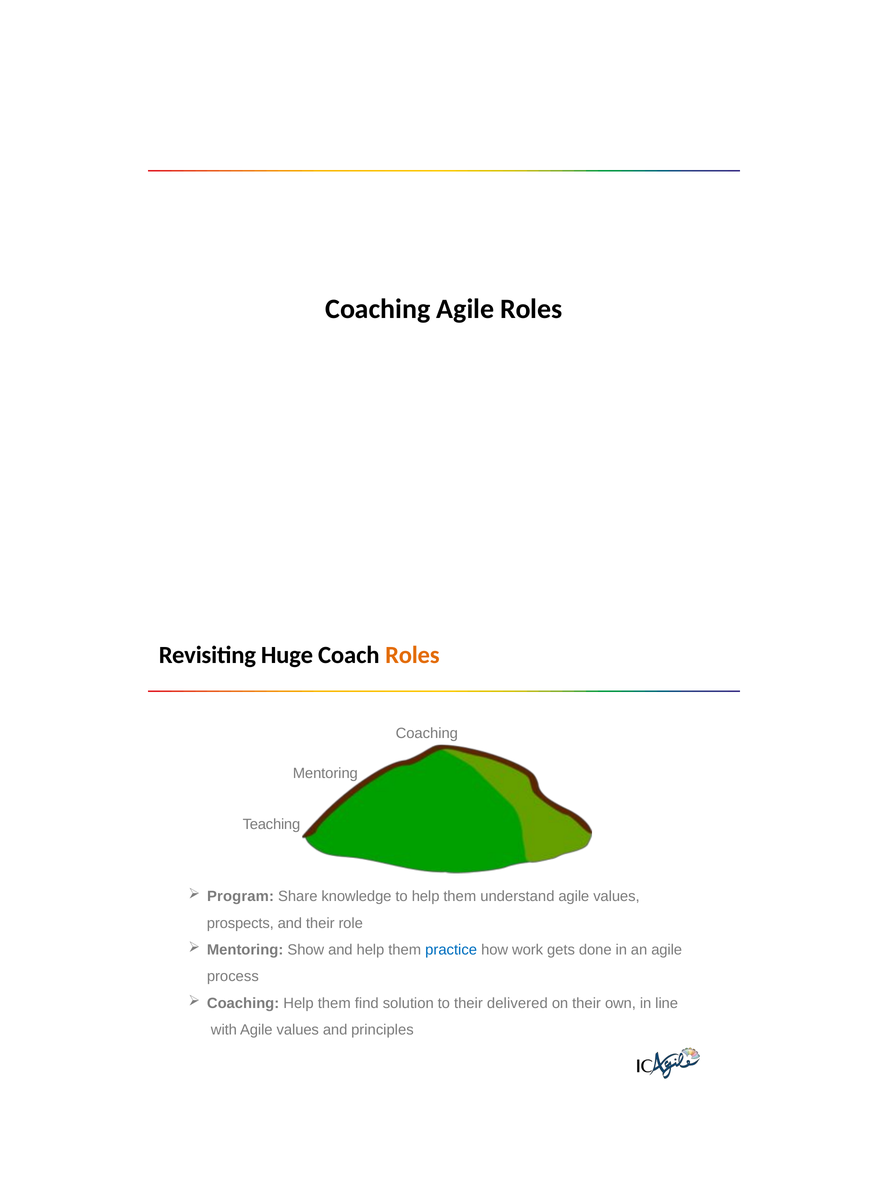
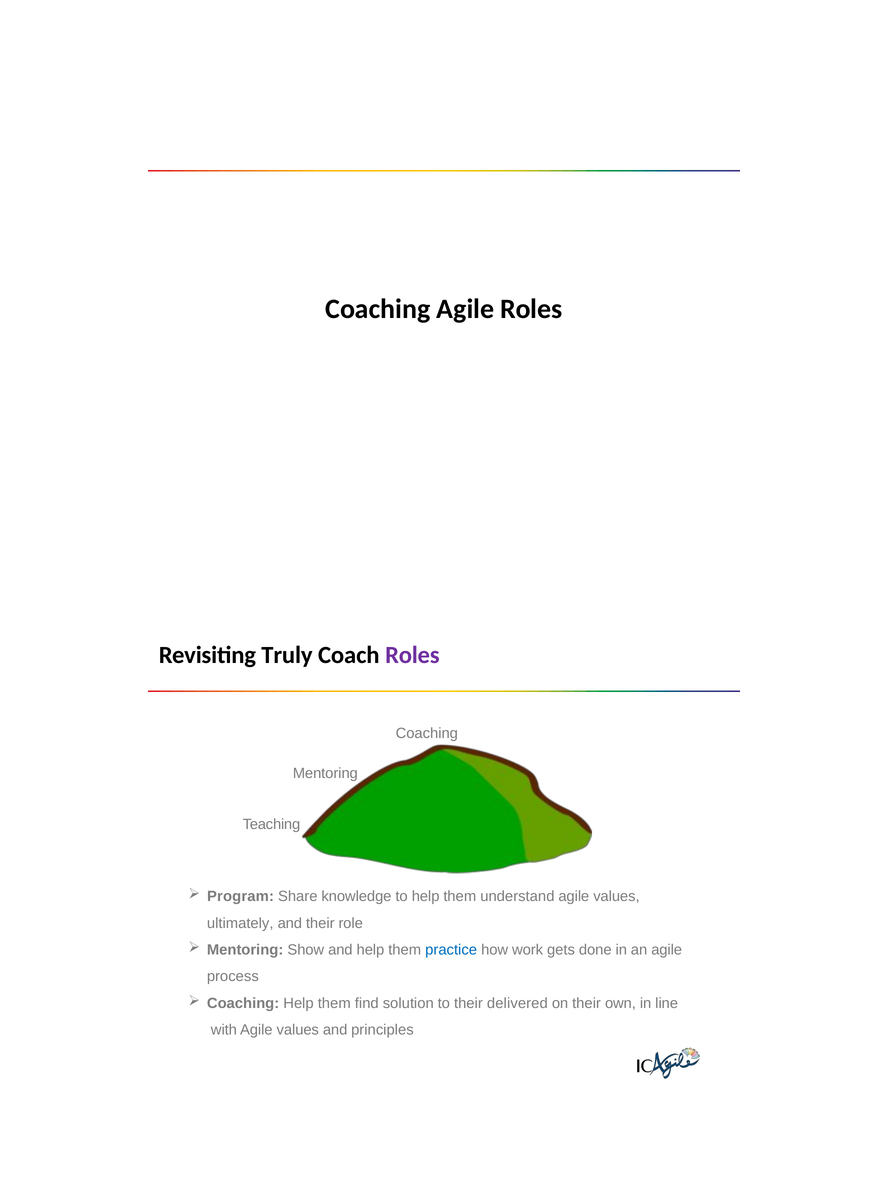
Huge: Huge -> Truly (287, 655)
Roles colour: orange -> purple (412, 655)
prospects: prospects -> ultimately (240, 923)
